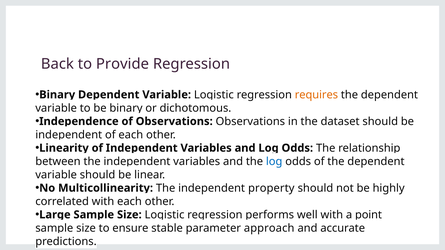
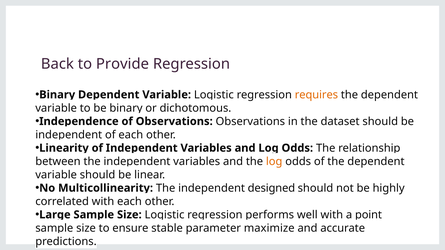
log colour: blue -> orange (274, 162)
property: property -> designed (271, 188)
approach: approach -> maximize (269, 228)
